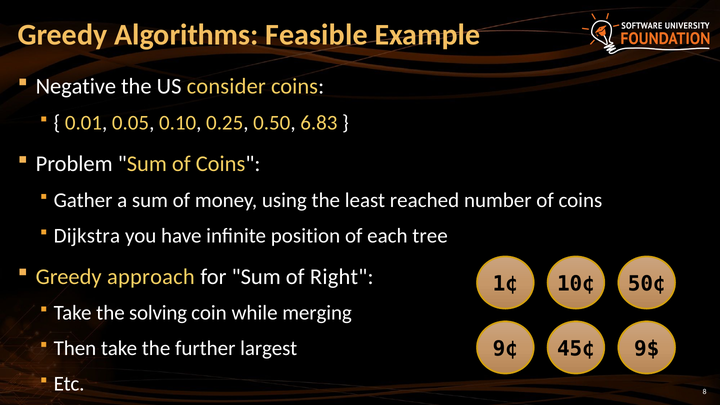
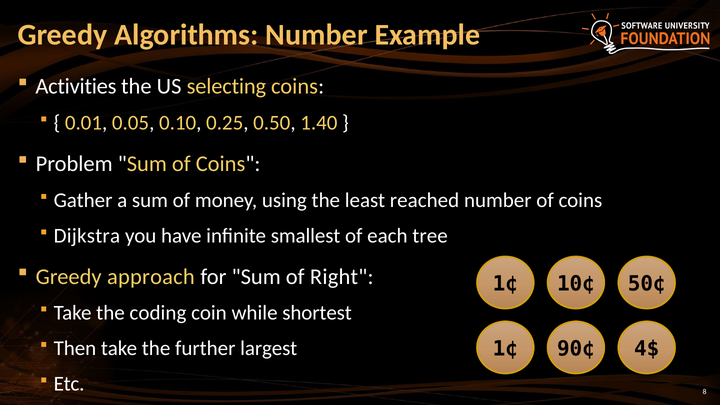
Algorithms Feasible: Feasible -> Number (317, 35)
Negative: Negative -> Activities (76, 87)
consider: consider -> selecting (226, 87)
6.83: 6.83 -> 1.40 (319, 123)
position: position -> smallest (306, 236)
solving: solving -> coding (158, 313)
merging: merging -> shortest (317, 313)
9¢: 9¢ -> 1¢ (505, 349)
45¢: 45¢ -> 90¢ (576, 349)
9$: 9$ -> 4$ (647, 349)
